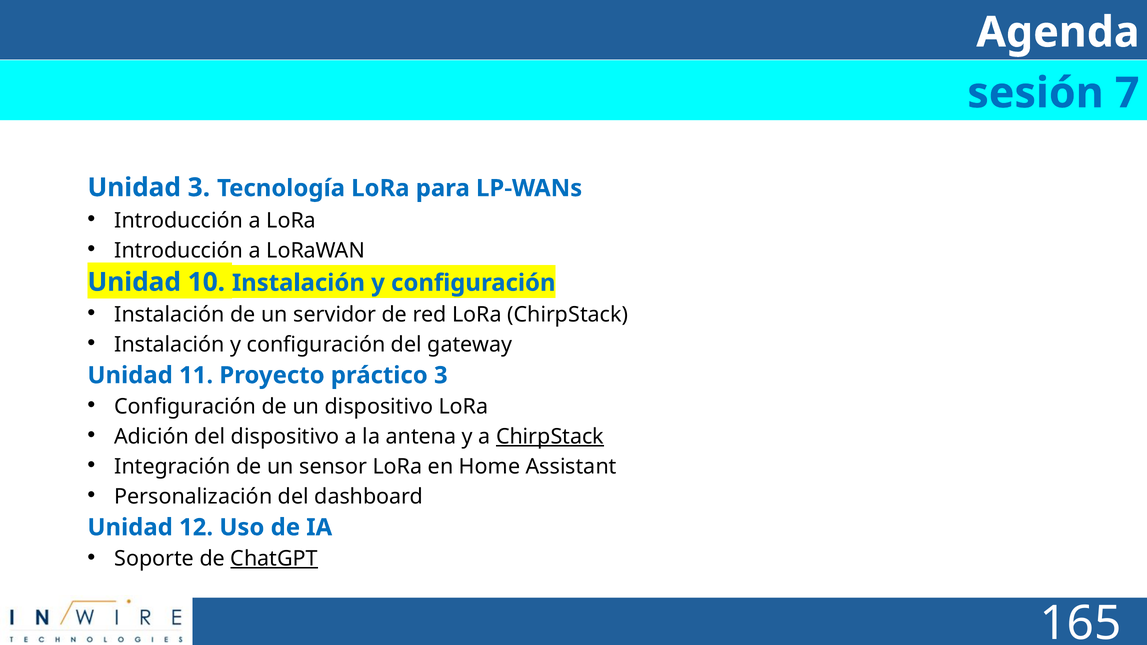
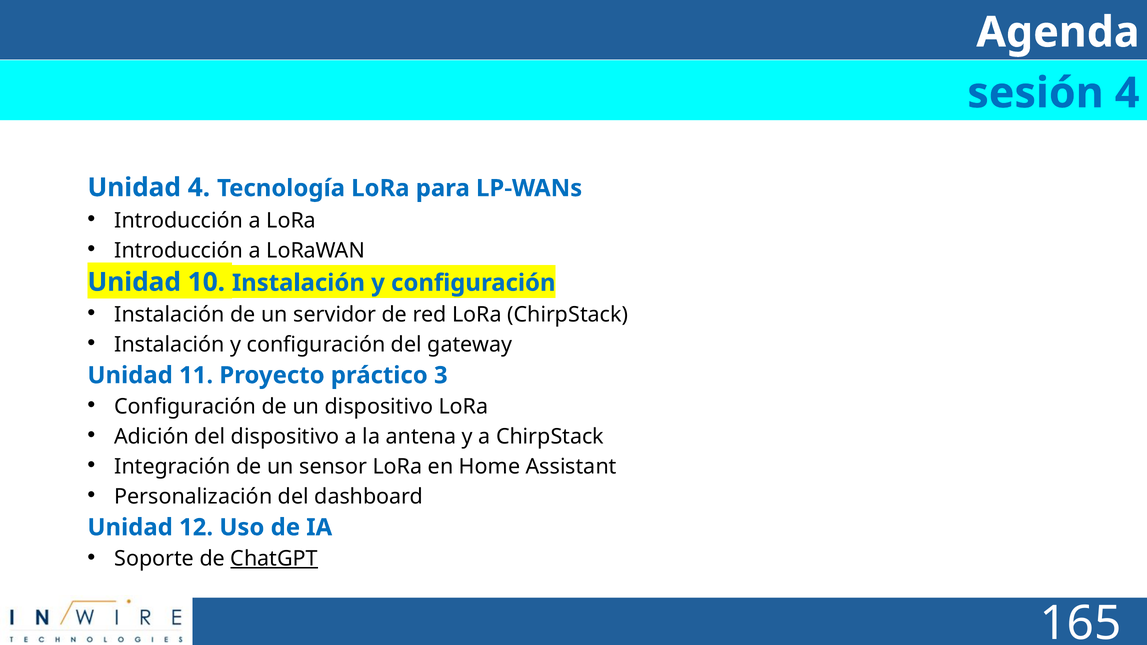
sesión 7: 7 -> 4 (1127, 93)
Unidad 3: 3 -> 4 (199, 188)
ChirpStack underline: present -> none (550, 437)
